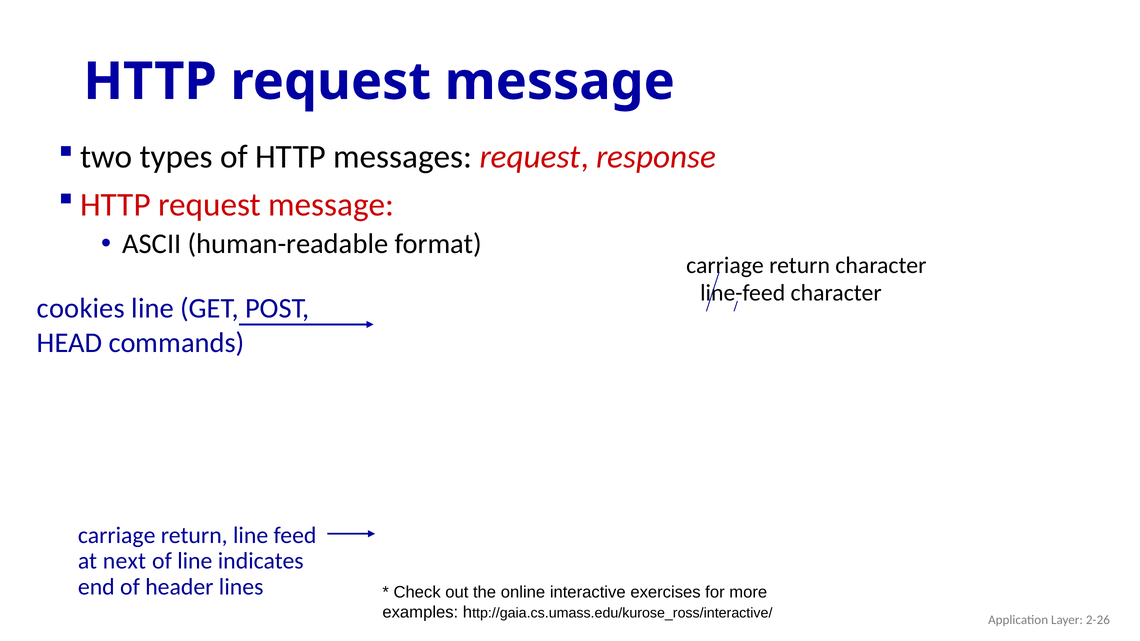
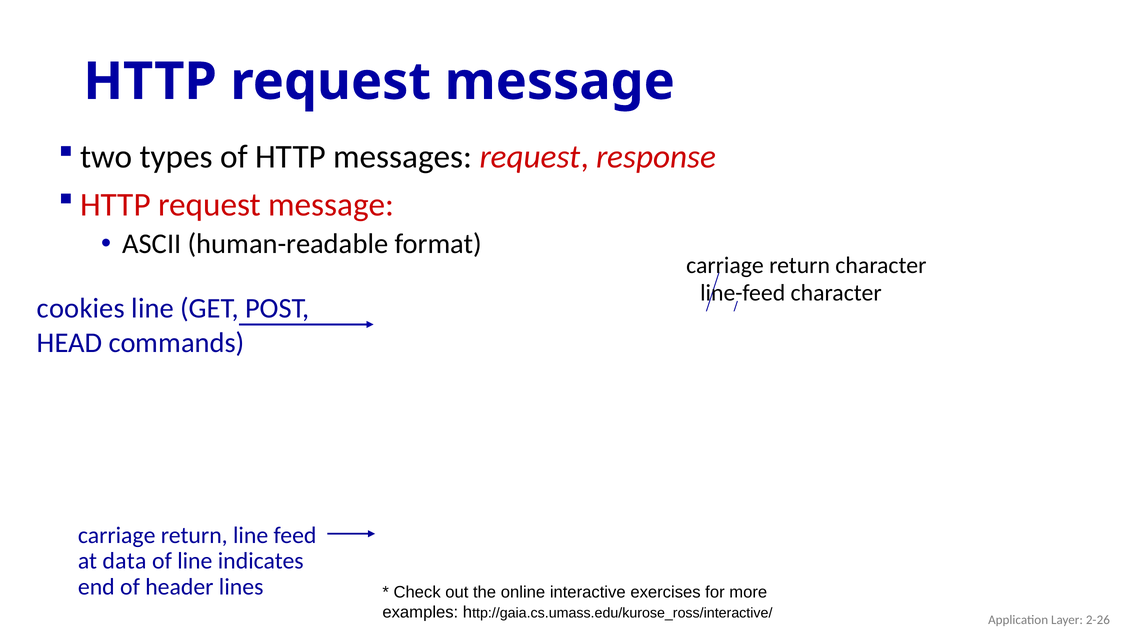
next: next -> data (124, 561)
